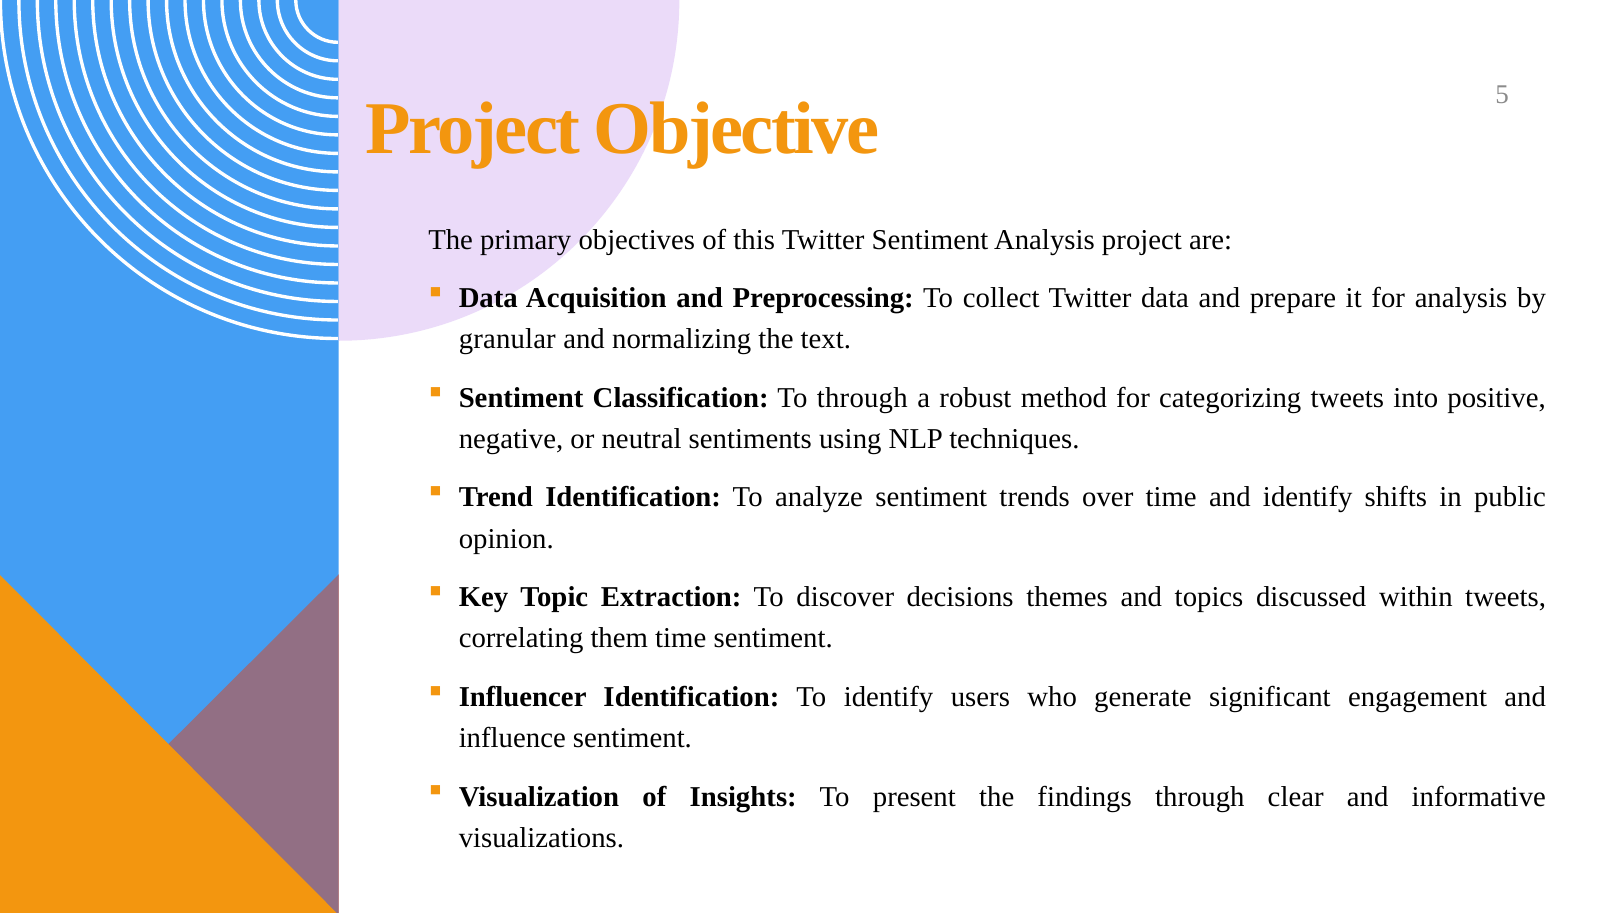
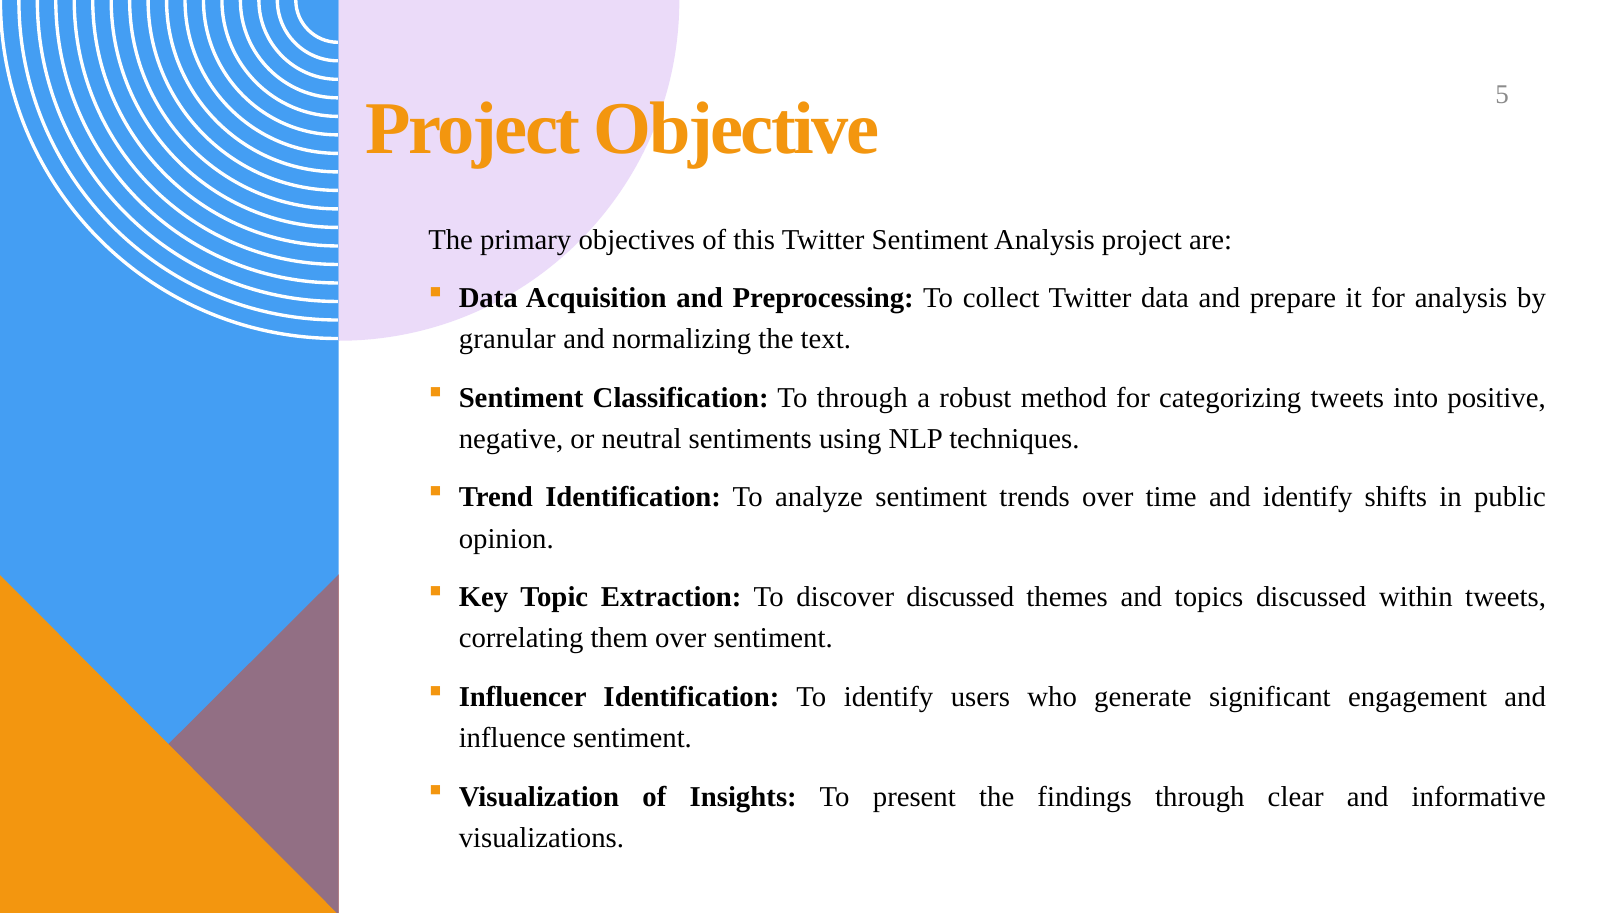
discover decisions: decisions -> discussed (960, 597)
them time: time -> over (681, 638)
